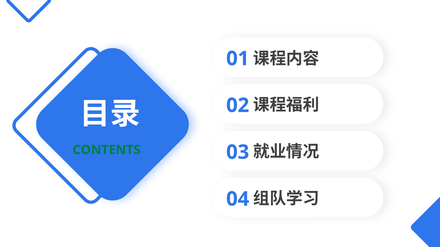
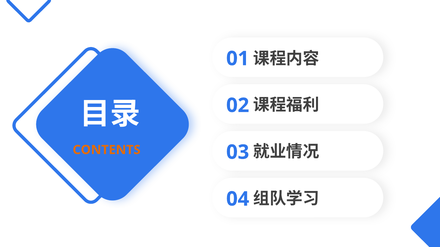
CONTENTS colour: green -> orange (107, 150)
